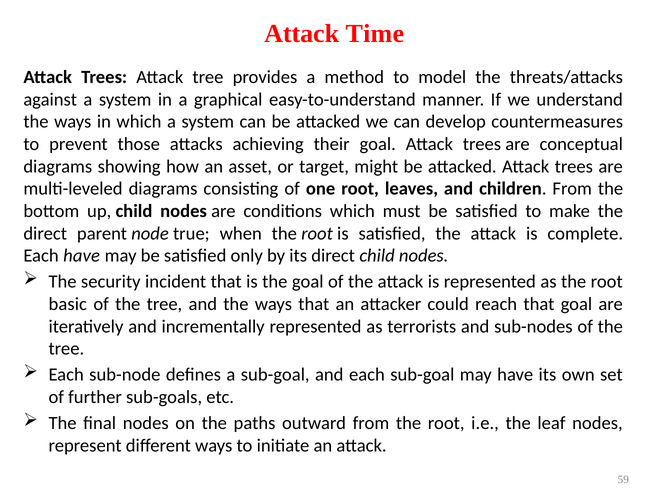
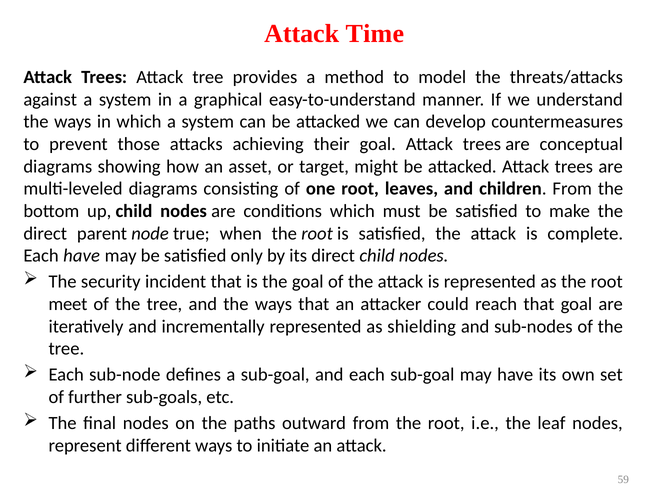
basic: basic -> meet (68, 304)
terrorists: terrorists -> shielding (422, 326)
